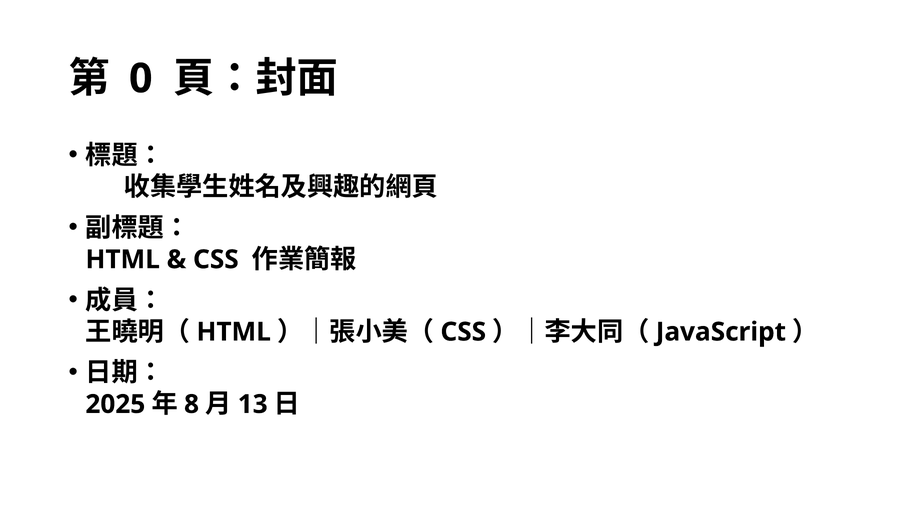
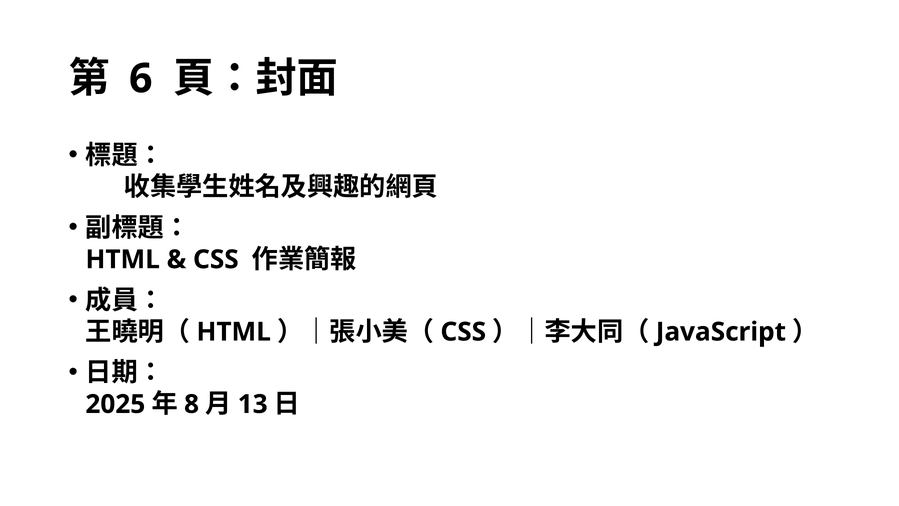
0: 0 -> 6 (141, 79)
